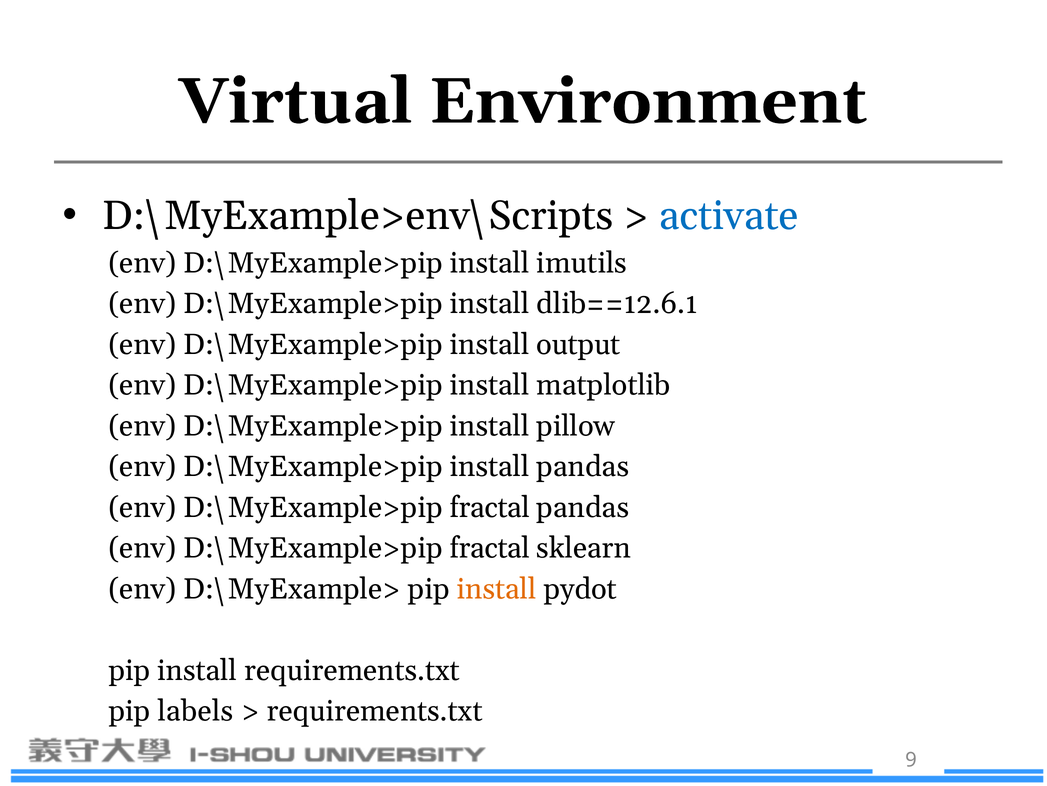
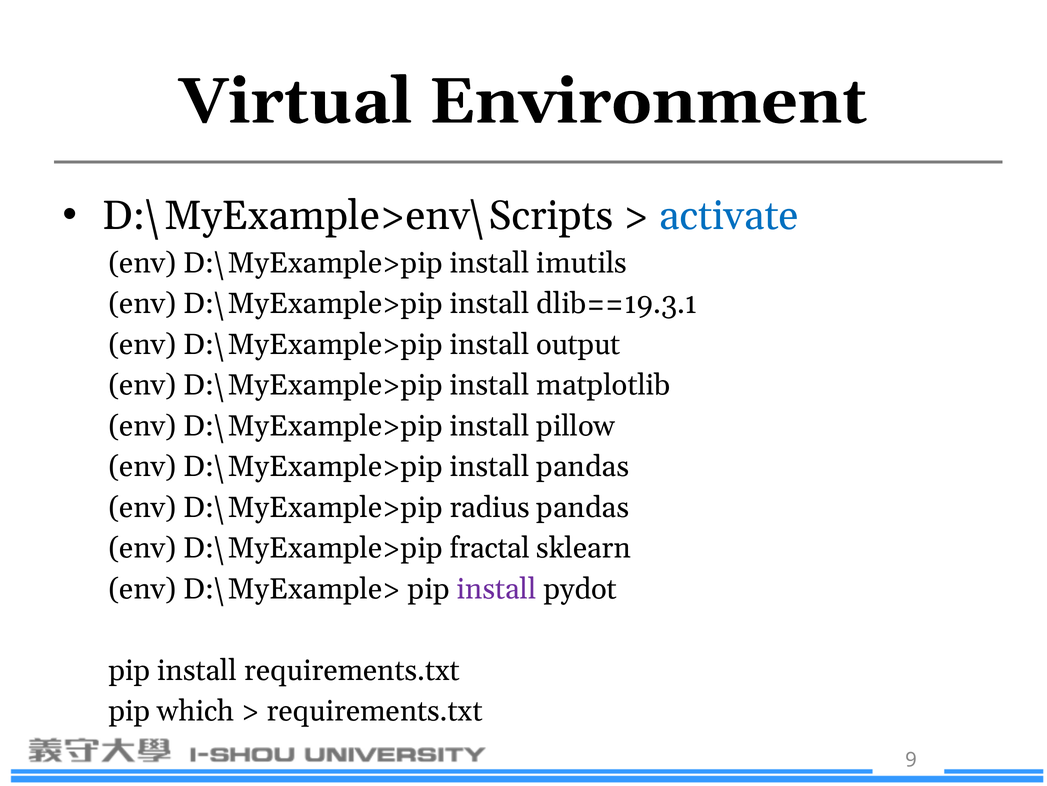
dlib==12.6.1: dlib==12.6.1 -> dlib==19.3.1 (617, 303)
fractal: fractal -> radius (490, 507)
install colour: orange -> purple (497, 588)
labels: labels -> which (196, 711)
